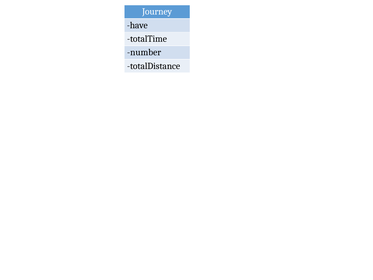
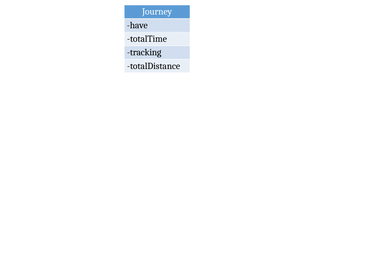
number: number -> tracking (144, 52)
